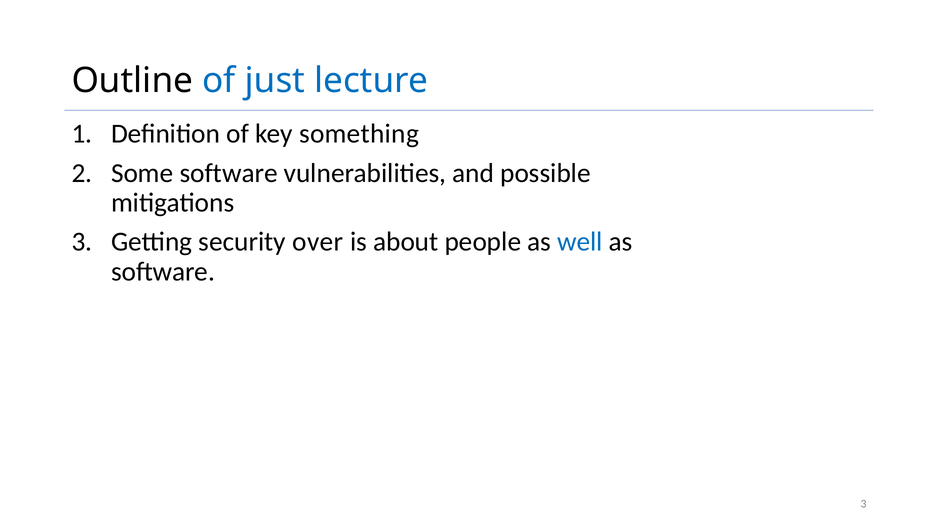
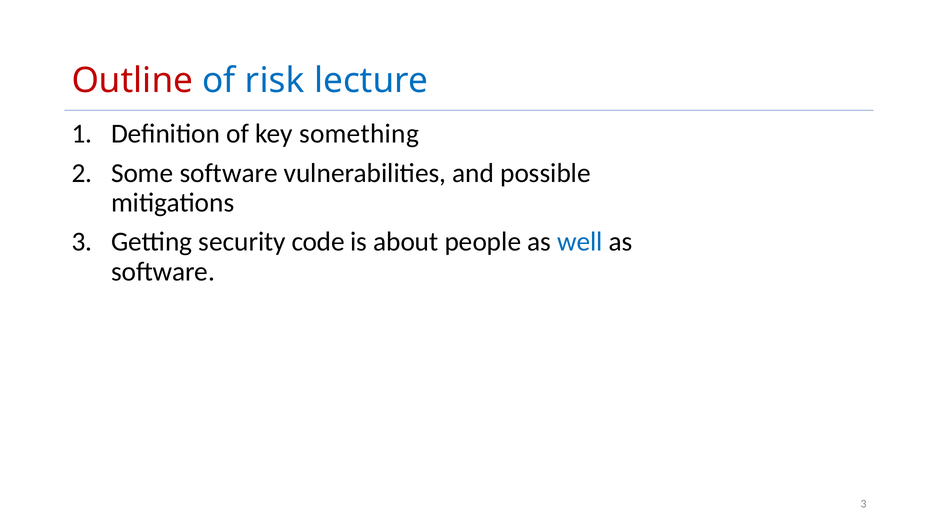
Outline colour: black -> red (132, 81)
just: just -> risk (275, 81)
over: over -> code (318, 242)
